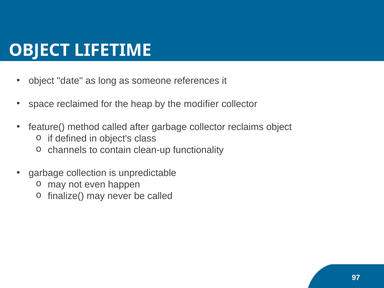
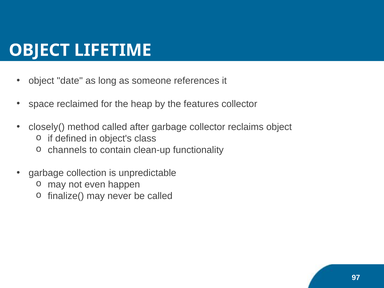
modifier: modifier -> features (201, 104)
feature(: feature( -> closely( (47, 127)
